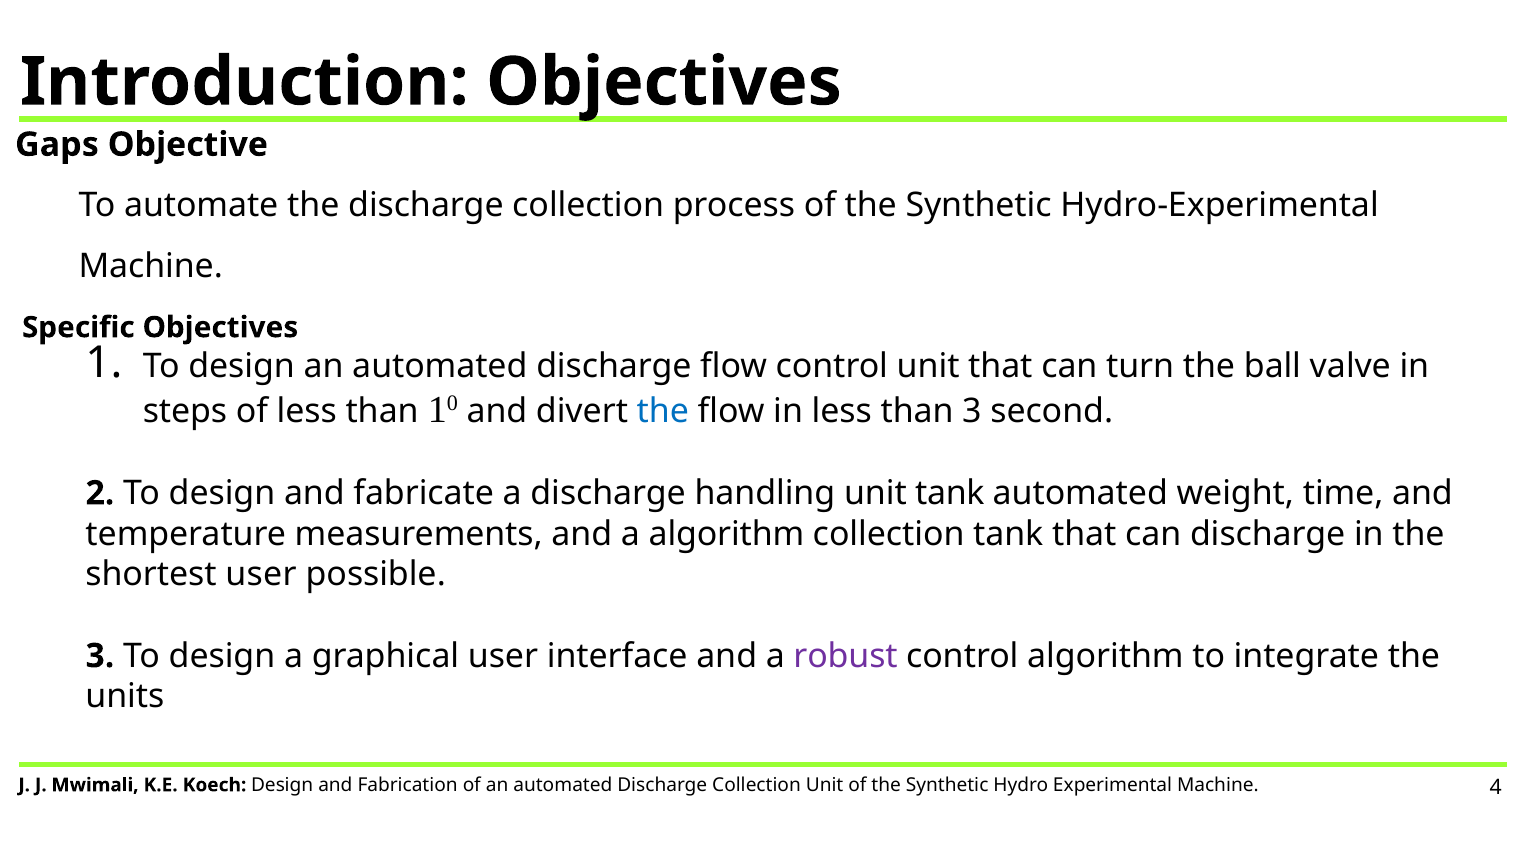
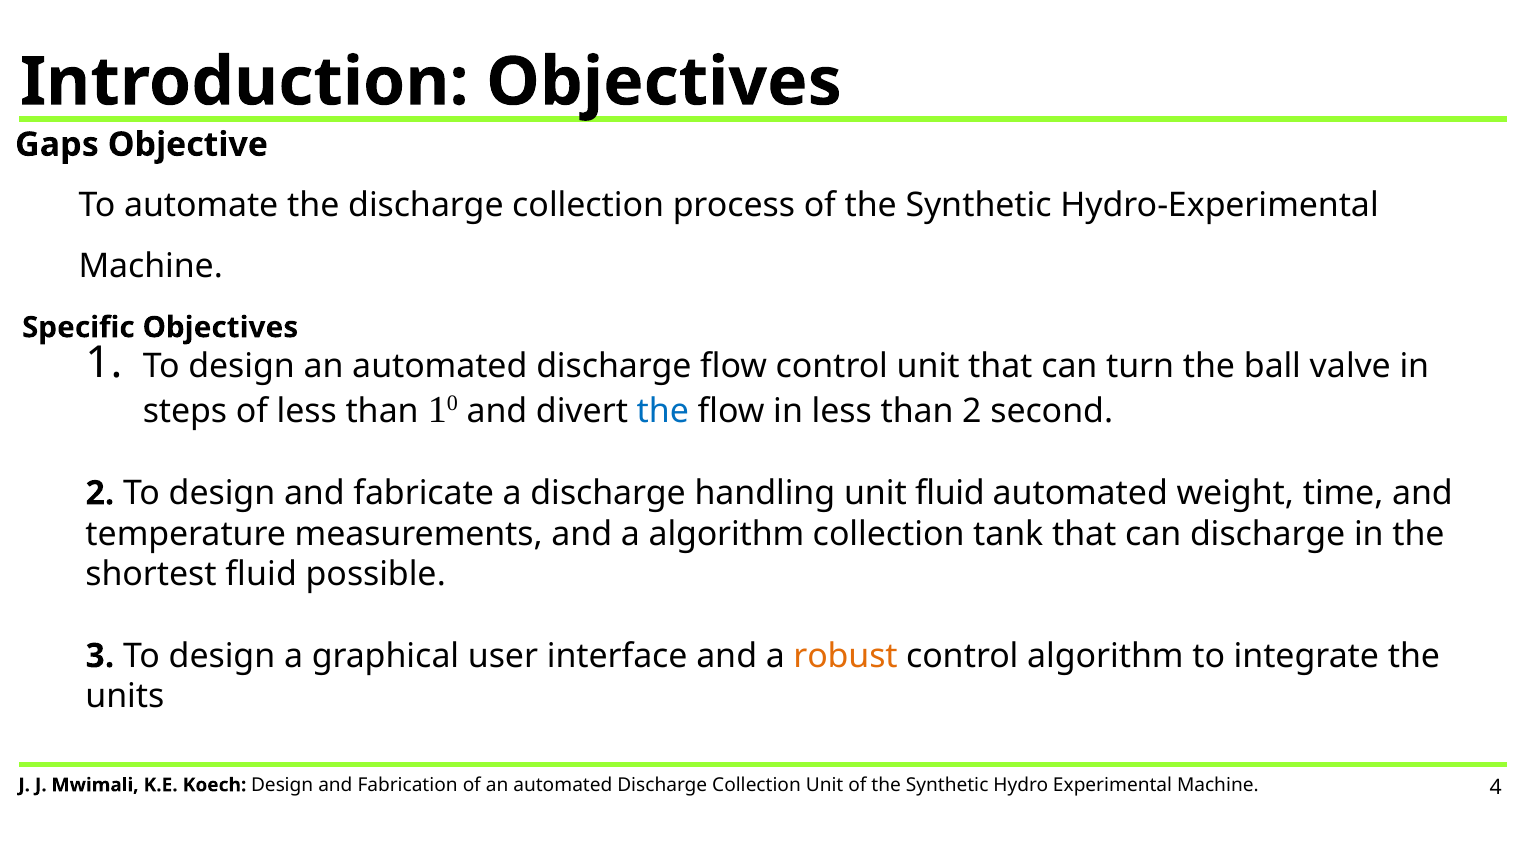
than 3: 3 -> 2 (972, 411)
unit tank: tank -> fluid (950, 493)
shortest user: user -> fluid (261, 575)
robust colour: purple -> orange (846, 656)
